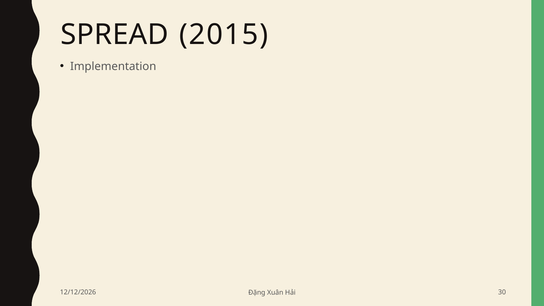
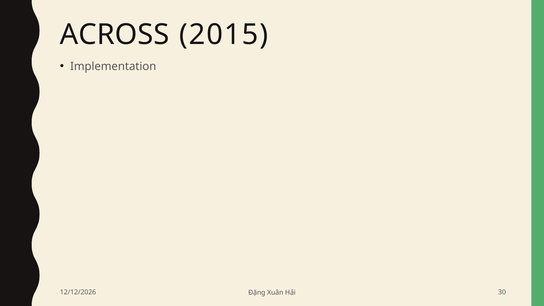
SPREAD: SPREAD -> ACROSS (115, 35)
